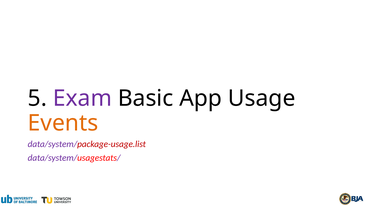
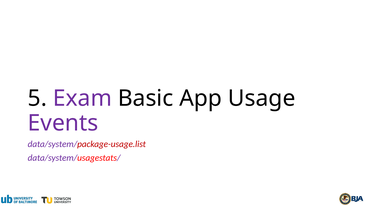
Events colour: orange -> purple (63, 123)
